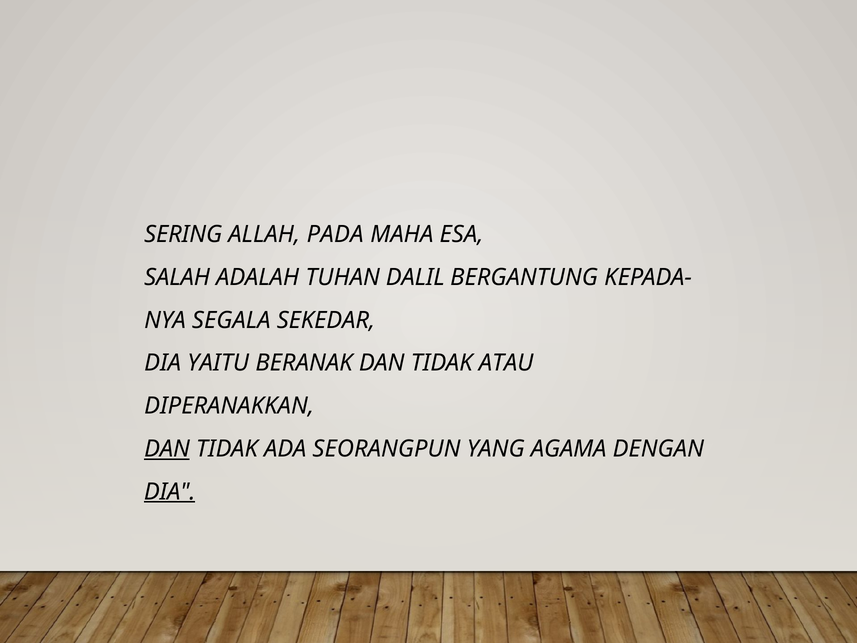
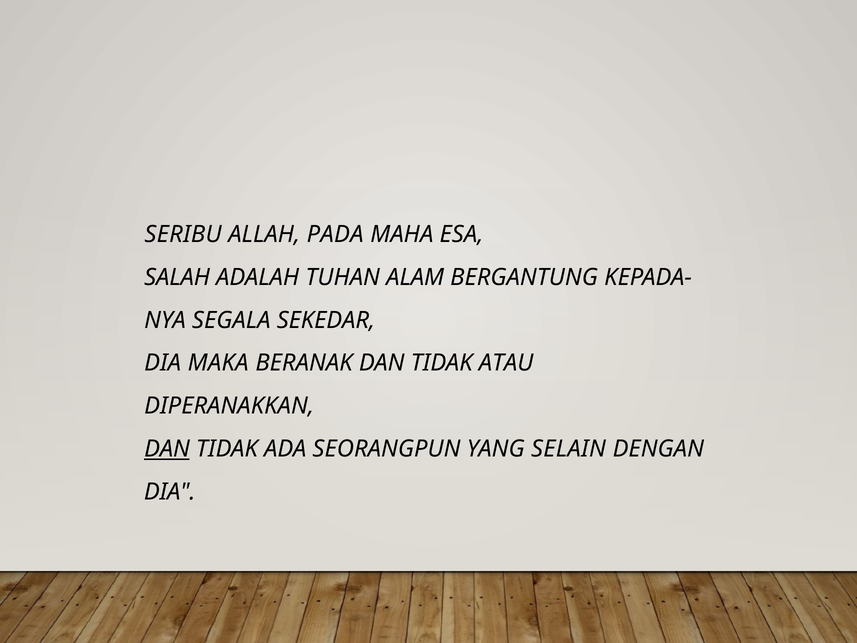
SERING: SERING -> SERIBU (183, 234)
DALIL: DALIL -> ALAM (415, 277)
YAITU: YAITU -> MAKA (218, 363)
AGAMA: AGAMA -> SELAIN (568, 449)
DIA underline: present -> none (170, 491)
